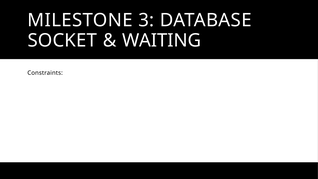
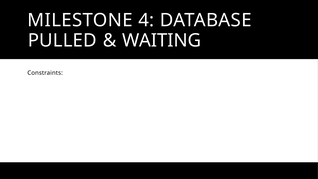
3: 3 -> 4 (146, 20)
SOCKET: SOCKET -> PULLED (62, 40)
